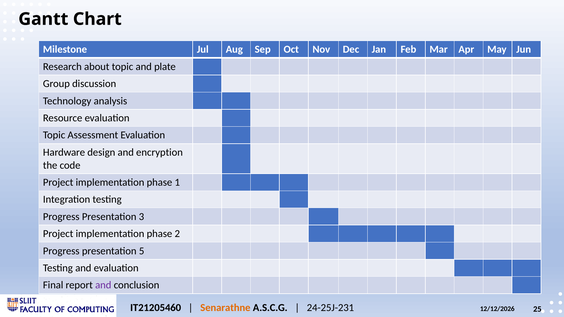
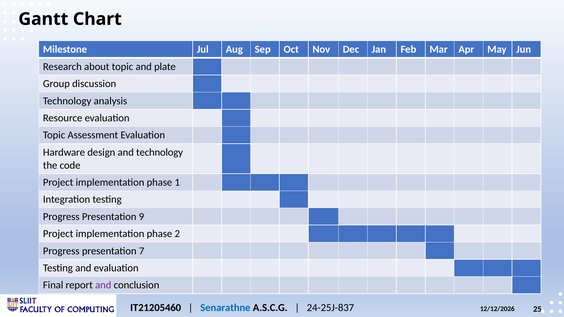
and encryption: encryption -> technology (160, 152)
3: 3 -> 9 (141, 217)
5: 5 -> 7 (142, 251)
Senarathne colour: orange -> blue (225, 308)
24-25J-231: 24-25J-231 -> 24-25J-837 (330, 308)
